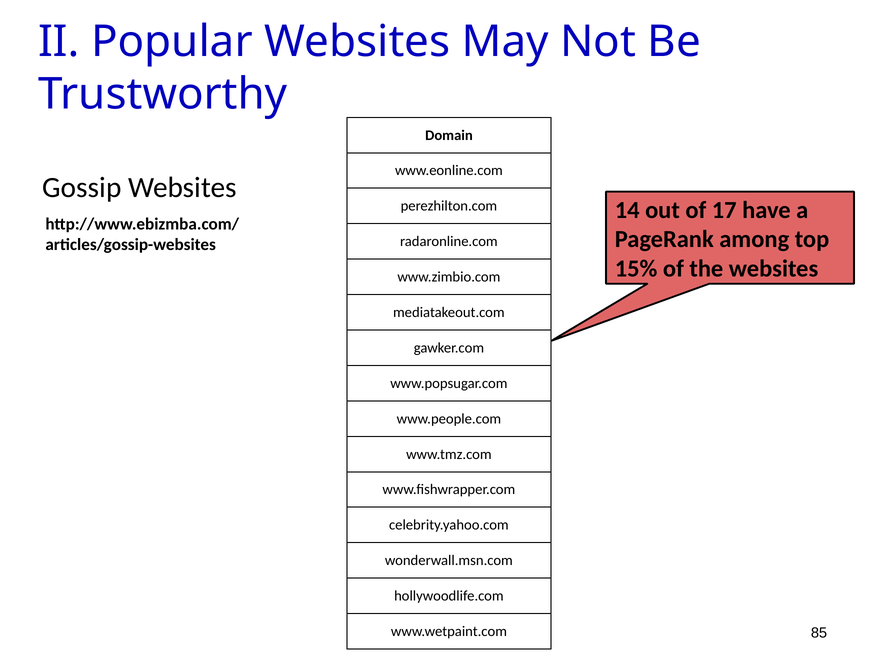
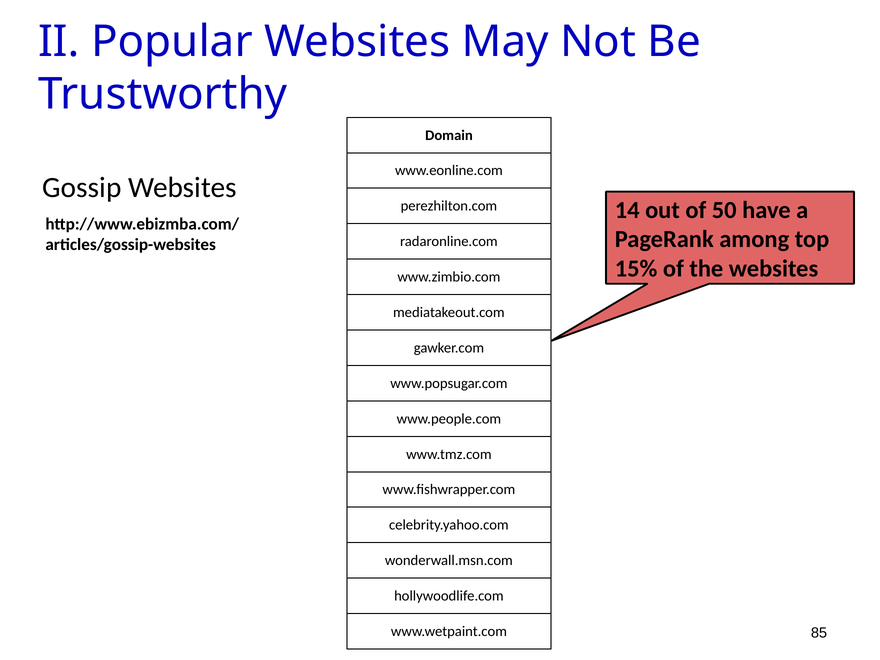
17: 17 -> 50 (724, 210)
